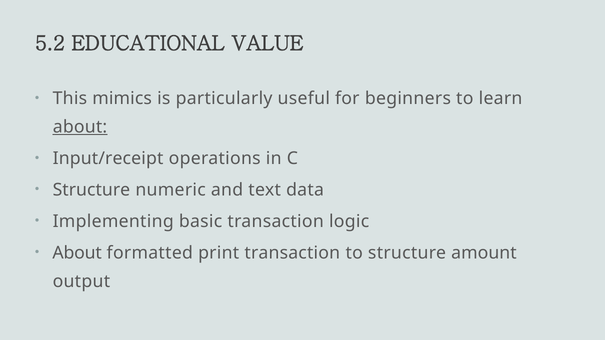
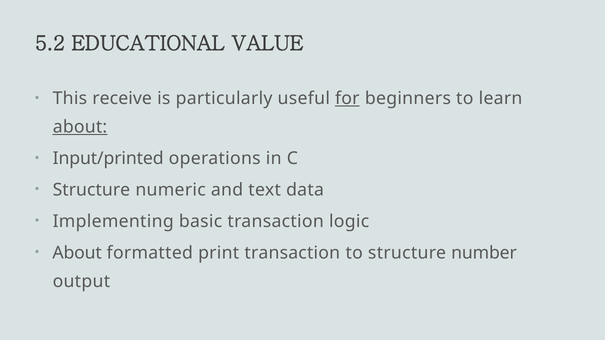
mimics: mimics -> receive (122, 99)
for underline: none -> present (347, 99)
Input/receipt: Input/receipt -> Input/printed (108, 159)
amount: amount -> number (484, 253)
